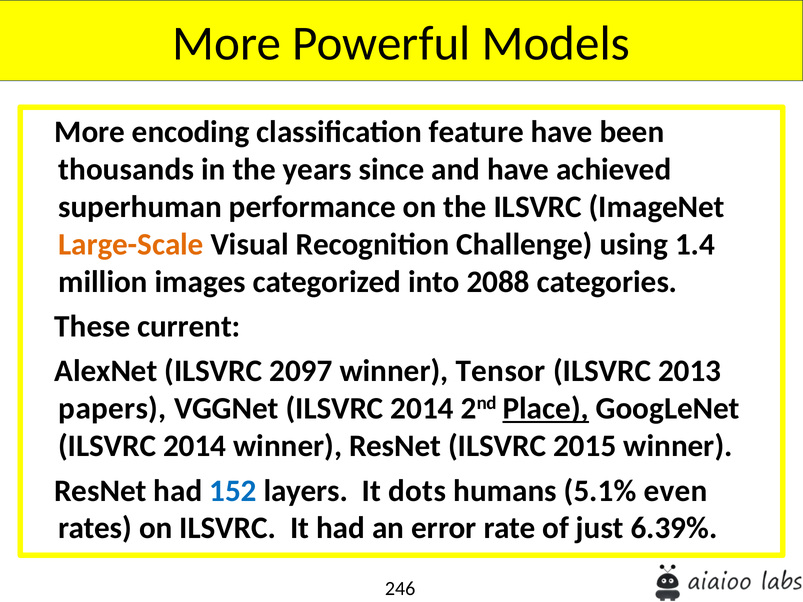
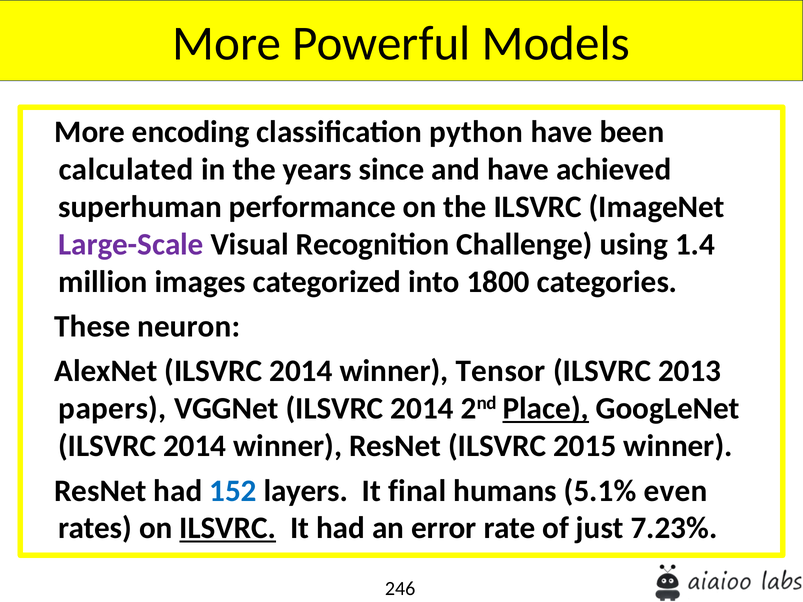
feature: feature -> python (476, 132)
thousands: thousands -> calculated (126, 170)
Large-Scale colour: orange -> purple (131, 245)
2088: 2088 -> 1800 (498, 282)
current: current -> neuron (189, 327)
AlexNet ILSVRC 2097: 2097 -> 2014 (301, 371)
dots: dots -> final (417, 491)
ILSVRC underline: none -> present (228, 528)
6.39%: 6.39% -> 7.23% (674, 528)
